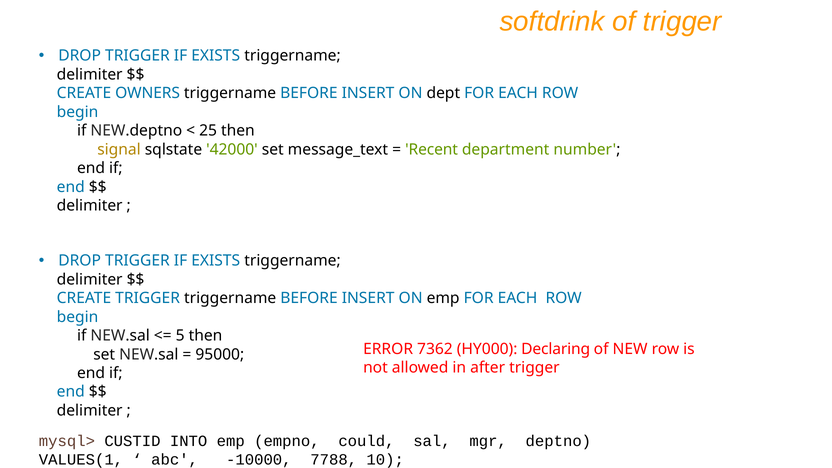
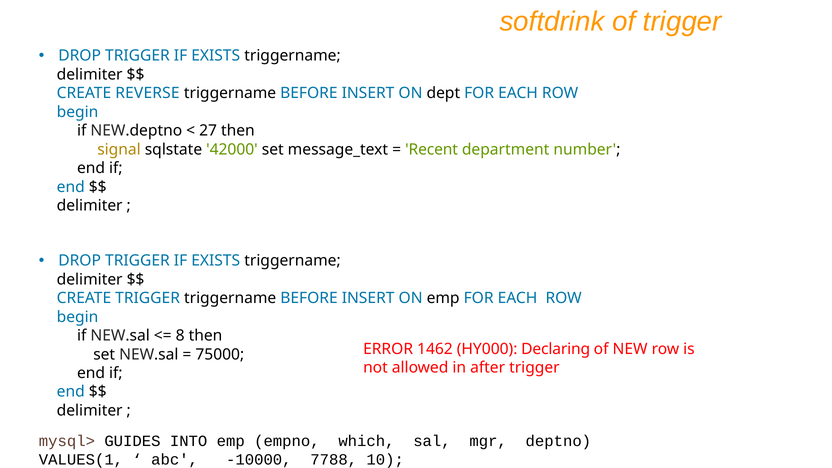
OWNERS: OWNERS -> REVERSE (147, 93)
25: 25 -> 27 (208, 131)
5: 5 -> 8 (180, 336)
7362: 7362 -> 1462 (435, 349)
95000: 95000 -> 75000 (220, 354)
CUSTID: CUSTID -> GUIDES (132, 441)
could: could -> which (366, 441)
